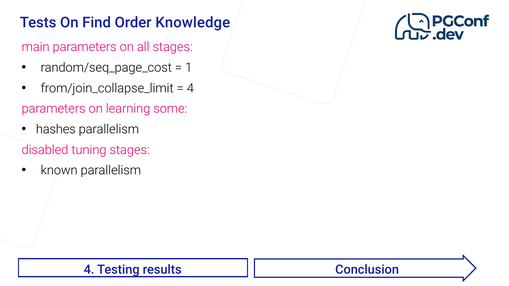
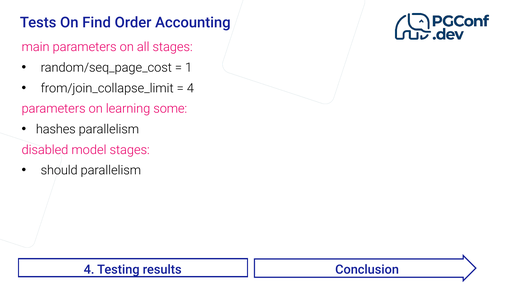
Knowledge: Knowledge -> Accounting (193, 23)
tuning: tuning -> model (89, 150)
known: known -> should (59, 171)
